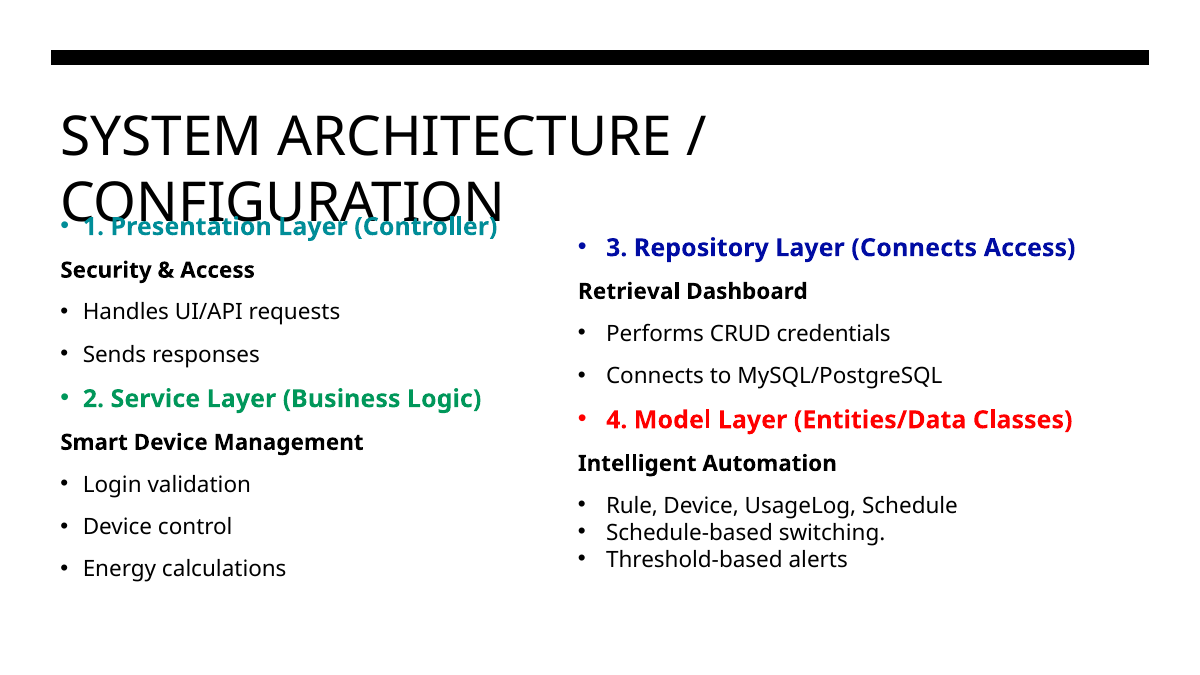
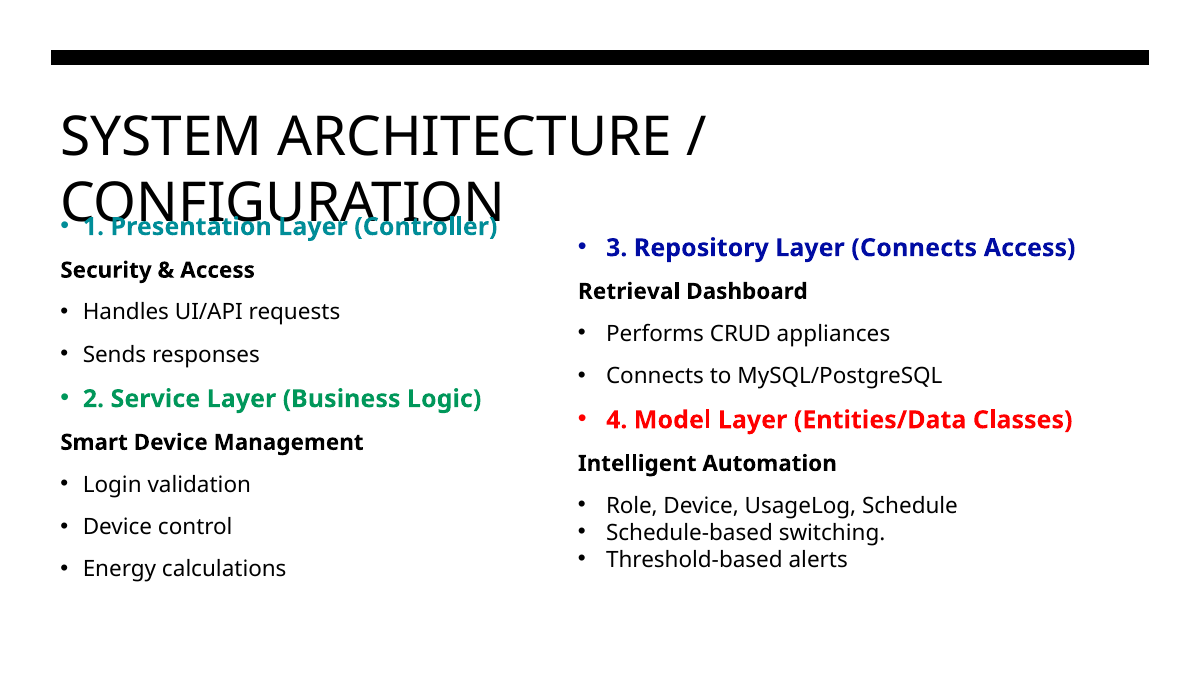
credentials: credentials -> appliances (833, 334)
Rule: Rule -> Role (632, 506)
